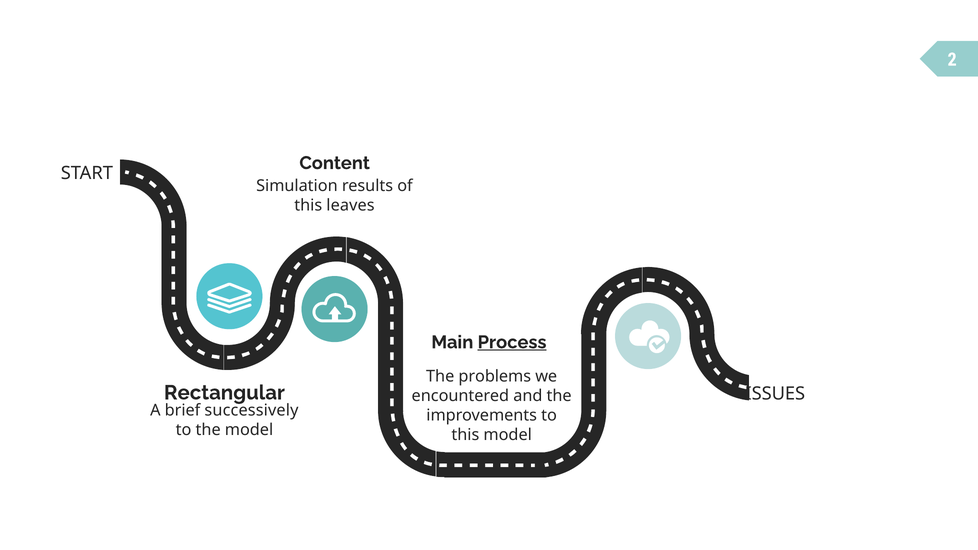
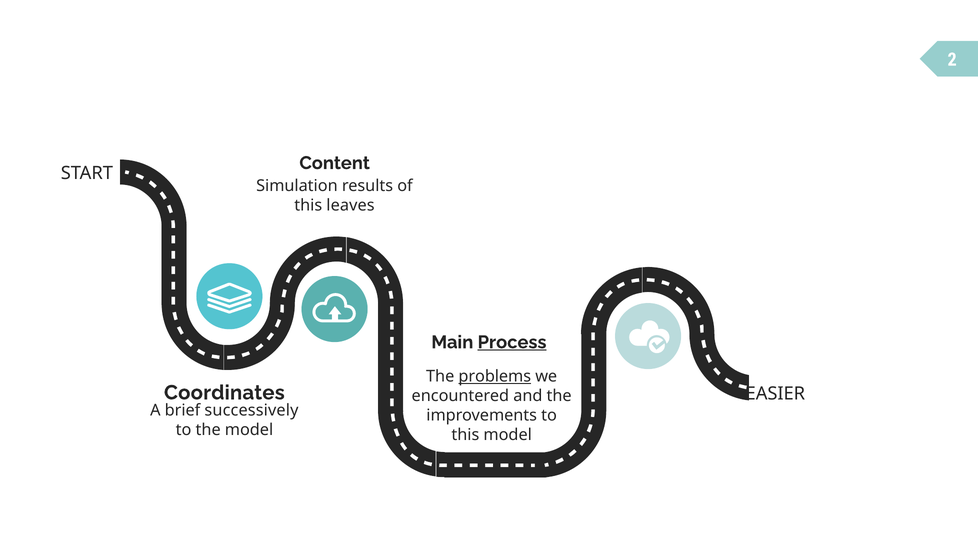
problems underline: none -> present (495, 376)
Rectangular: Rectangular -> Coordinates (224, 393)
ISSUES: ISSUES -> EASIER (775, 394)
